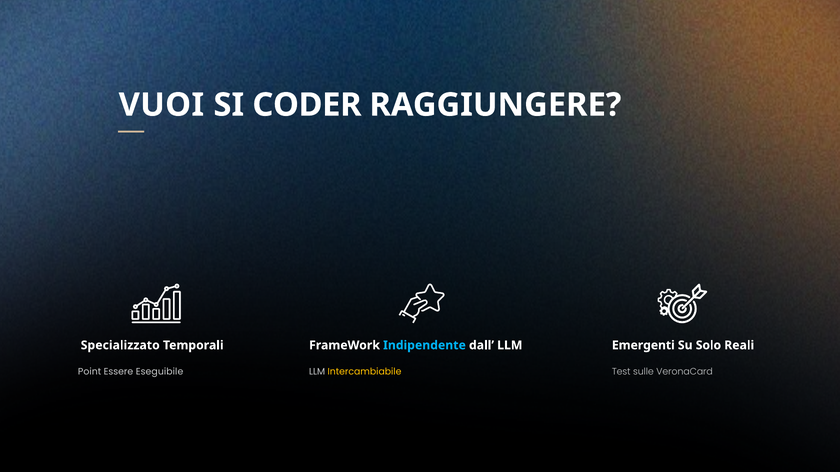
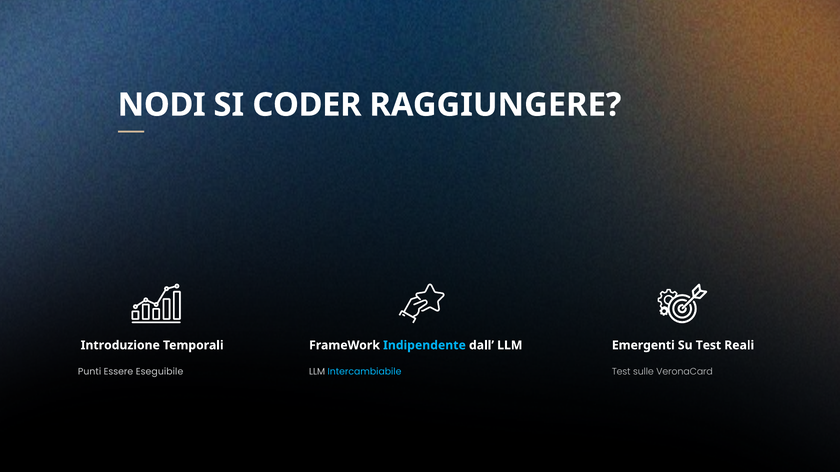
VUOI: VUOI -> NODI (162, 105)
Specializzato: Specializzato -> Introduzione (120, 346)
Su Solo: Solo -> Test (708, 346)
Point: Point -> Punti (90, 372)
Intercambiabile colour: yellow -> light blue (364, 372)
